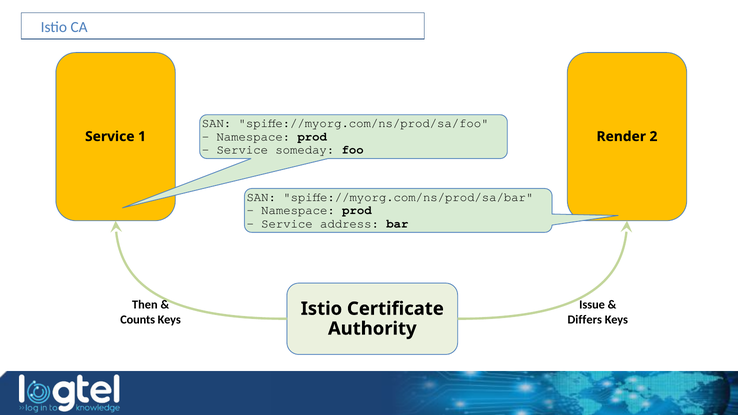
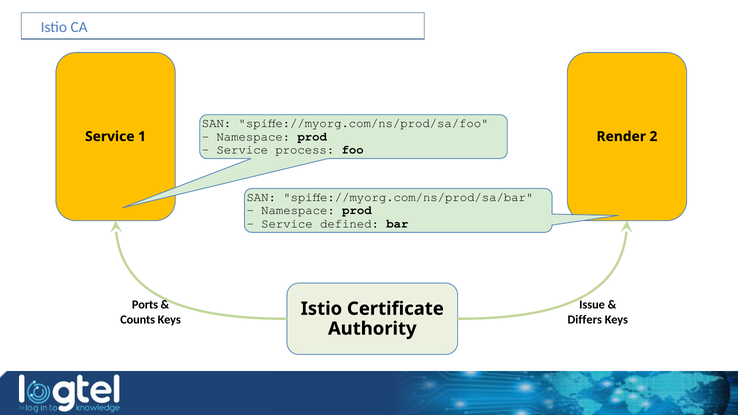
someday: someday -> process (305, 150)
address: address -> defined (350, 224)
Then: Then -> Ports (145, 305)
